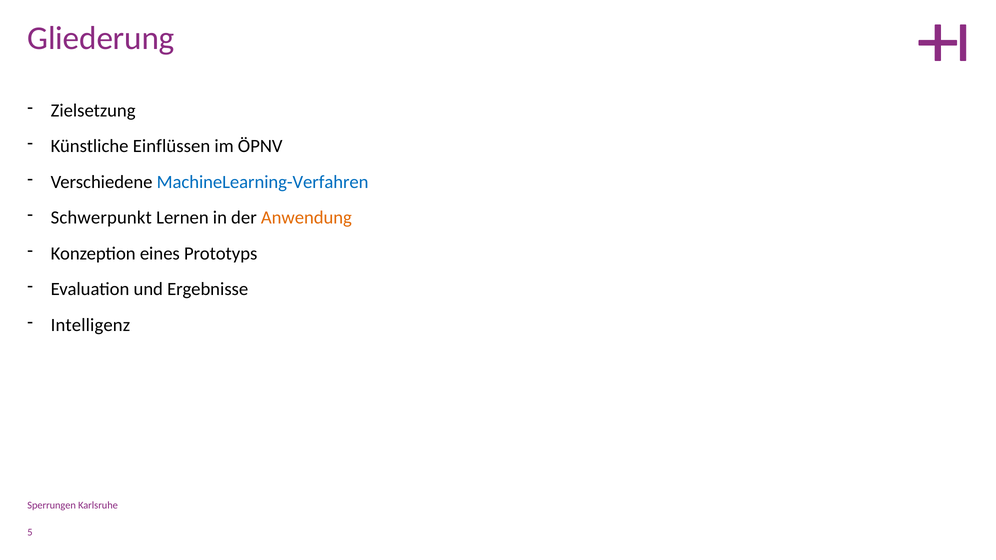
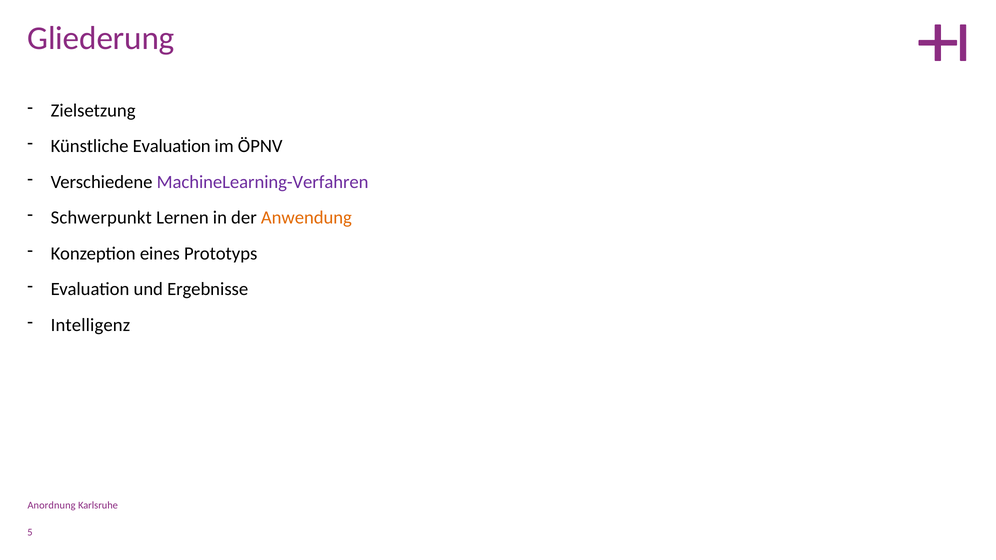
Künstliche Einflüssen: Einflüssen -> Evaluation (172, 146)
MachineLearning-Verfahren colour: blue -> purple (263, 182)
Sperrungen: Sperrungen -> Anordnung (52, 506)
